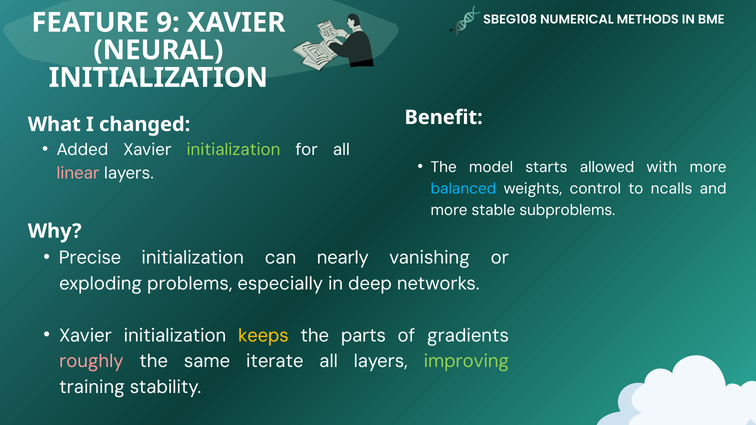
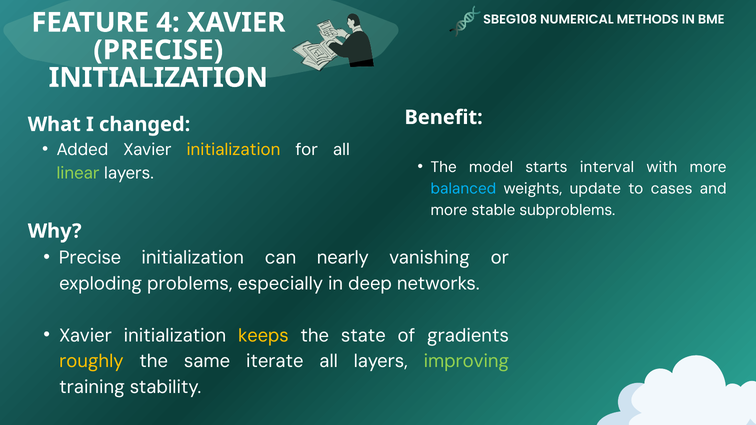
9: 9 -> 4 (168, 23)
NEURAL: NEURAL -> PRECISE (158, 50)
initialization colour: light green -> yellow (233, 150)
allowed: allowed -> interval (607, 167)
linear colour: pink -> light green (78, 174)
control: control -> update (595, 189)
ncalls: ncalls -> cases (672, 189)
parts: parts -> state (363, 336)
roughly colour: pink -> yellow (91, 361)
